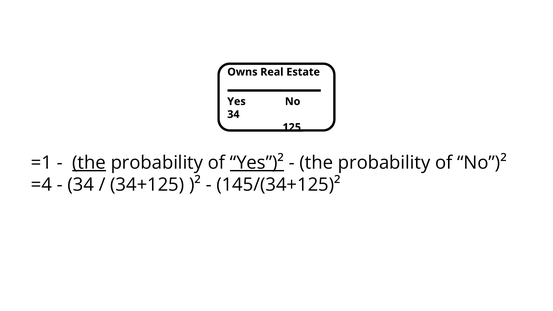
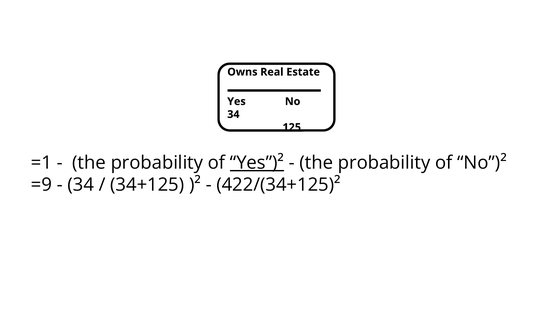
the underline: present -> none (89, 163)
=4: =4 -> =9 (42, 185)
145/(34+125)²: 145/(34+125)² -> 422/(34+125)² (278, 185)
